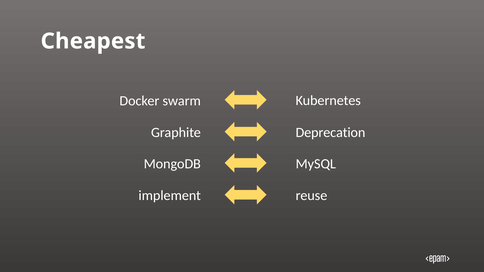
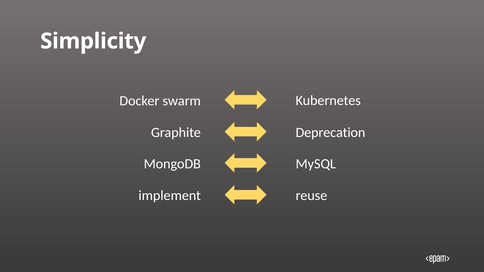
Cheapest: Cheapest -> Simplicity (93, 41)
